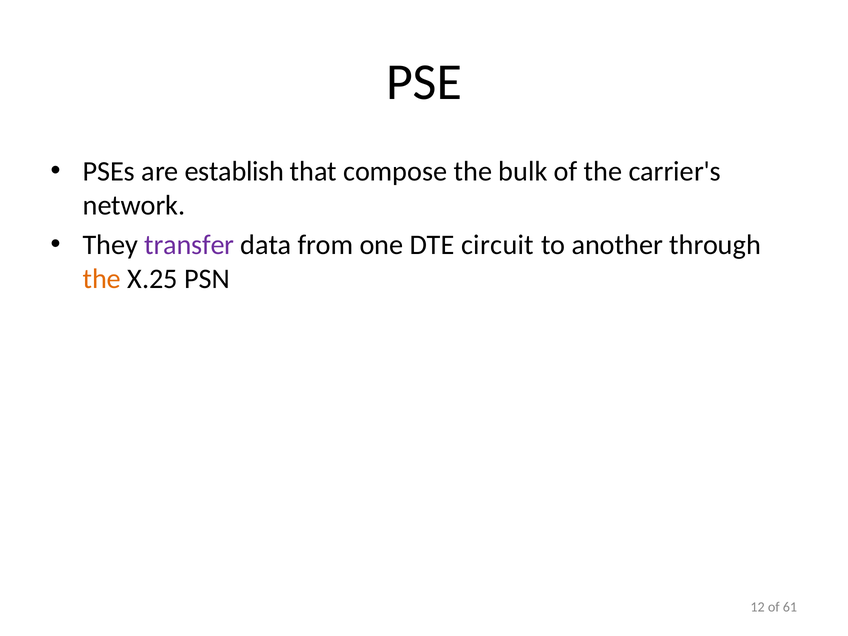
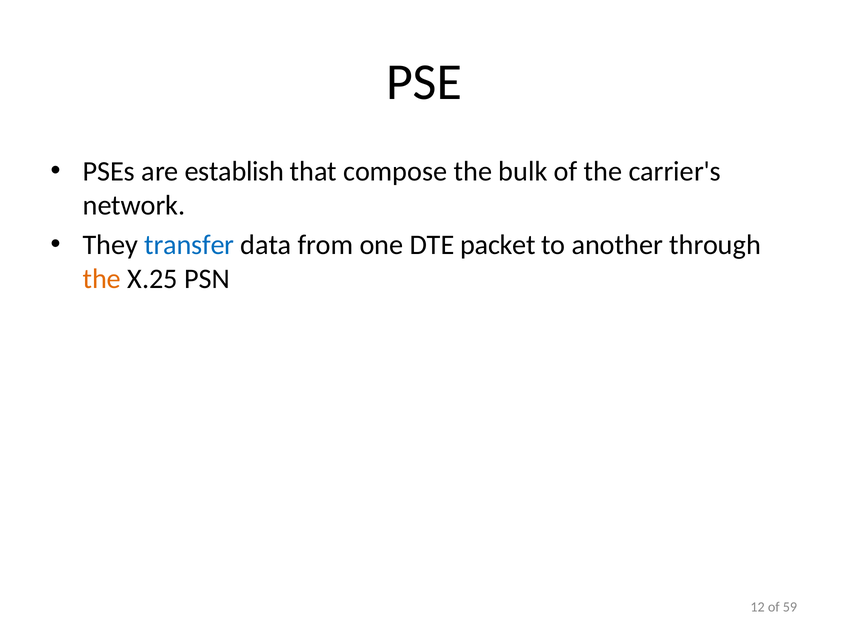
transfer colour: purple -> blue (189, 245)
circuit: circuit -> packet (498, 245)
61: 61 -> 59 (790, 607)
